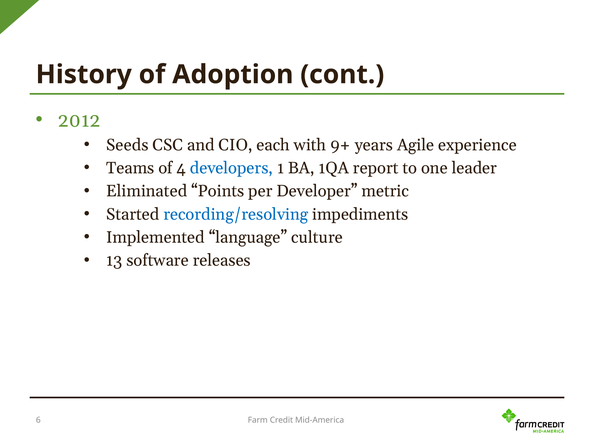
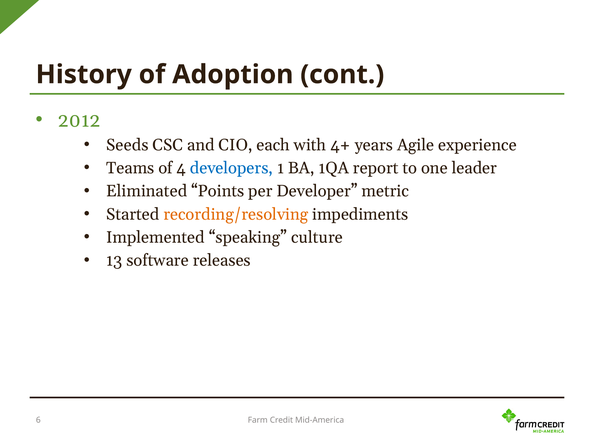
9+: 9+ -> 4+ (340, 145)
recording/resolving colour: blue -> orange (236, 215)
language: language -> speaking (248, 238)
